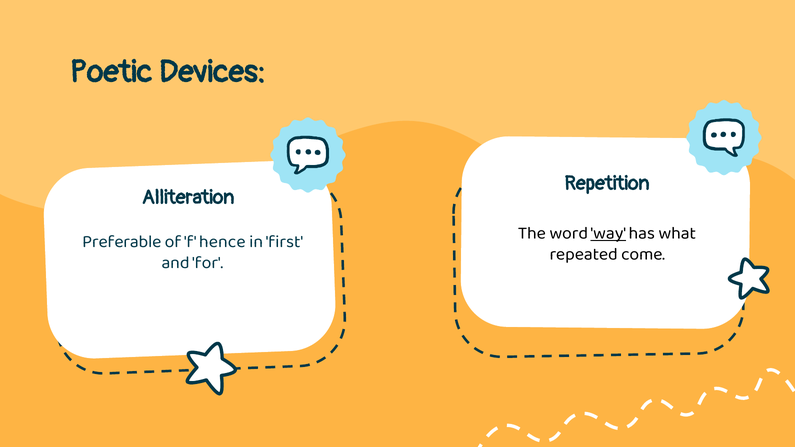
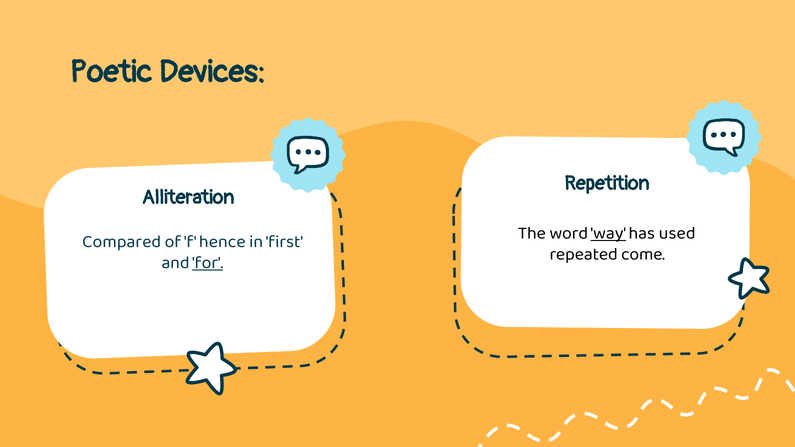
what: what -> used (677, 233)
Preferable: Preferable -> Compared (122, 242)
for underline: none -> present (208, 263)
